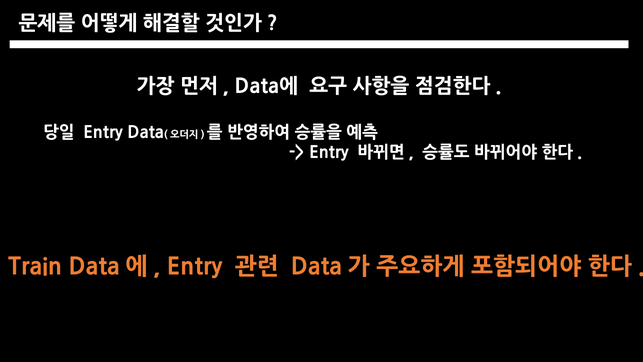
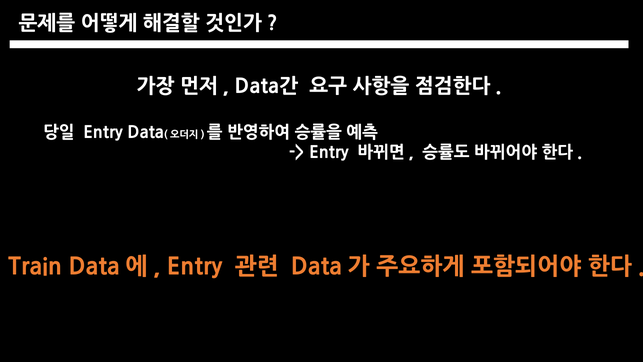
Data에: Data에 -> Data간 (266, 87)
